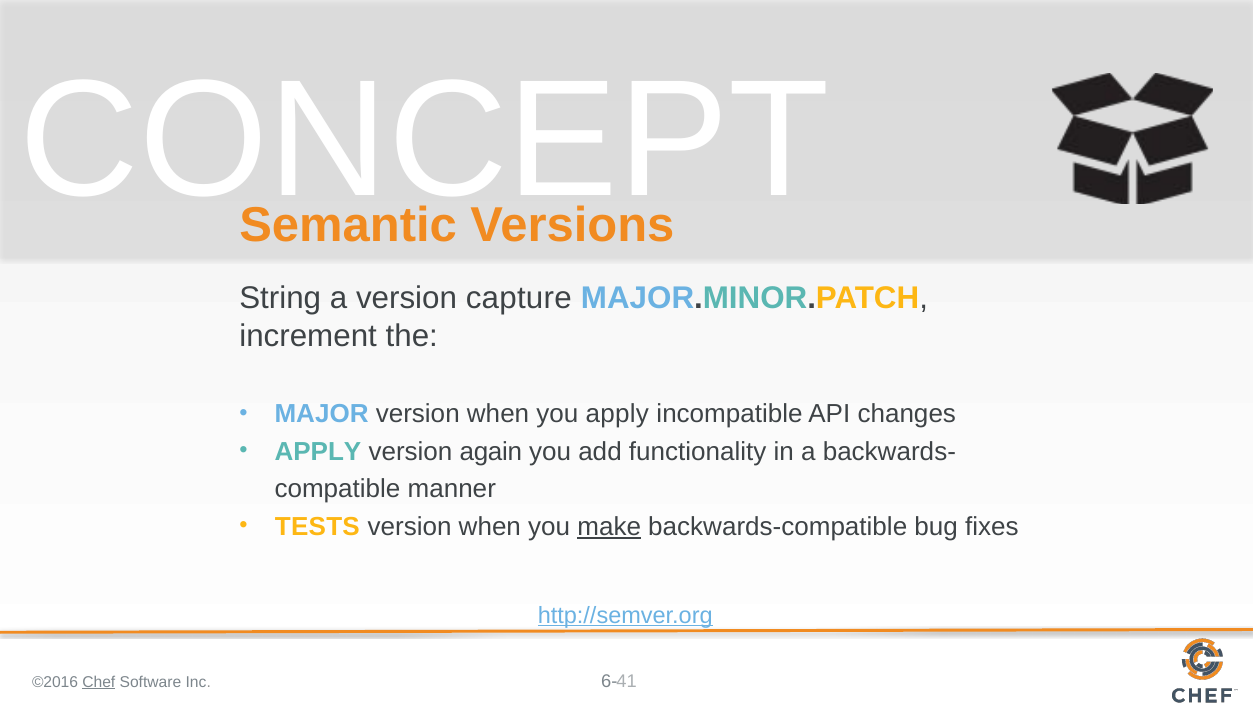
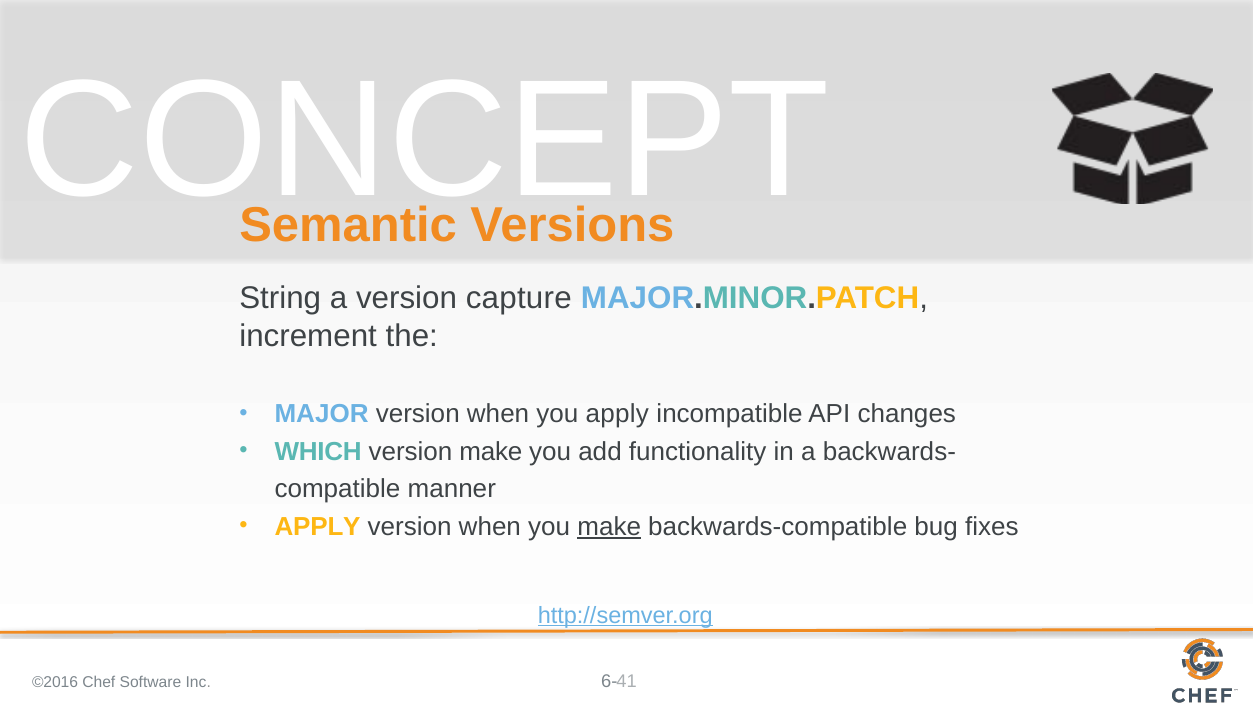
APPLY: APPLY -> WHICH (318, 451)
version again: again -> make (491, 451)
TESTS: TESTS -> APPLY (318, 526)
Chef underline: present -> none (99, 682)
